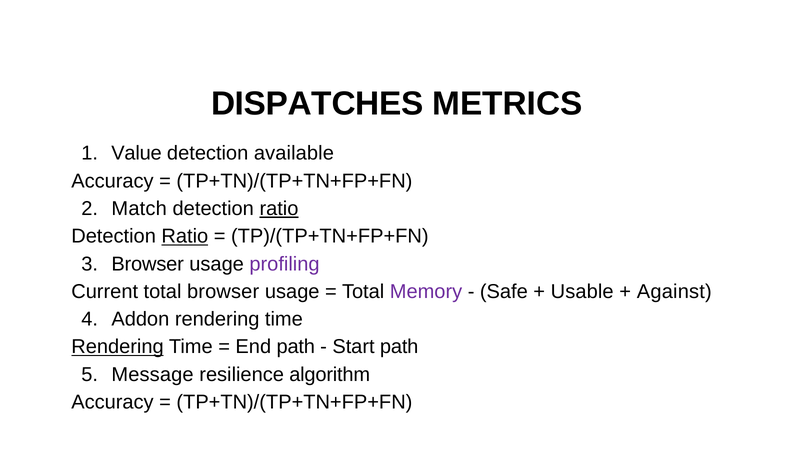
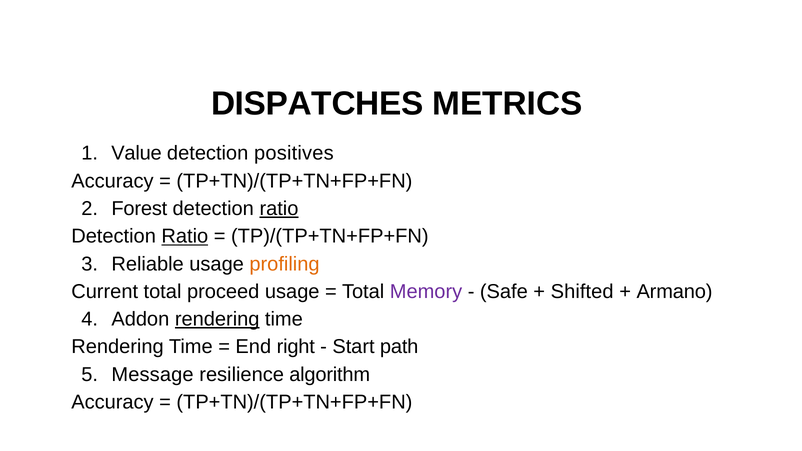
available: available -> positives (294, 153)
Match: Match -> Forest (139, 209)
Browser: Browser -> Reliable (148, 264)
profiling colour: purple -> orange (284, 264)
total browser: browser -> proceed (223, 292)
Usable: Usable -> Shifted (582, 292)
Against: Against -> Armano (674, 292)
rendering underline: none -> present (217, 319)
Rendering underline: present -> none (118, 347)
End path: path -> right (296, 347)
